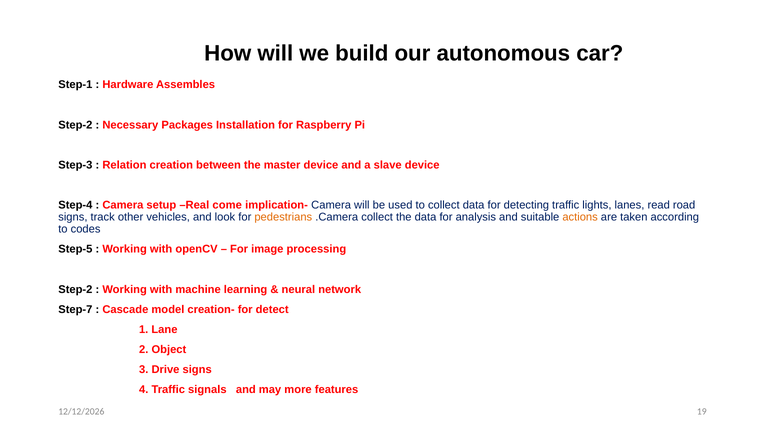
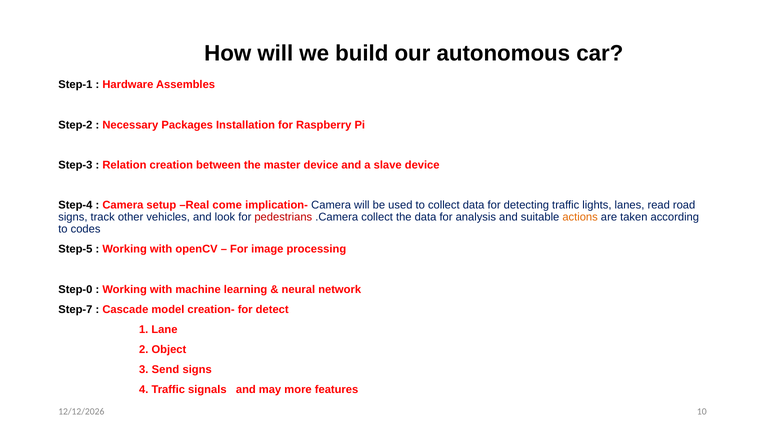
pedestrians colour: orange -> red (283, 217)
Step-2: Step-2 -> Step-0 (75, 289)
Drive: Drive -> Send (165, 369)
19: 19 -> 10 (702, 411)
